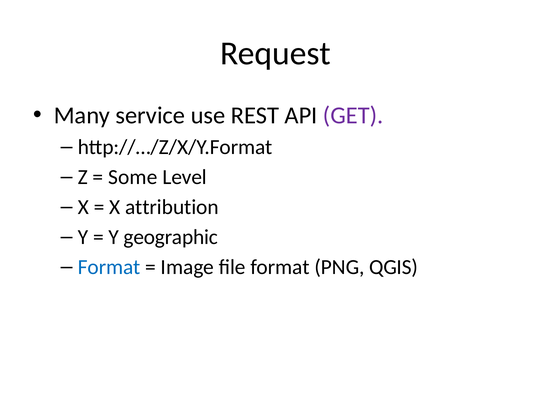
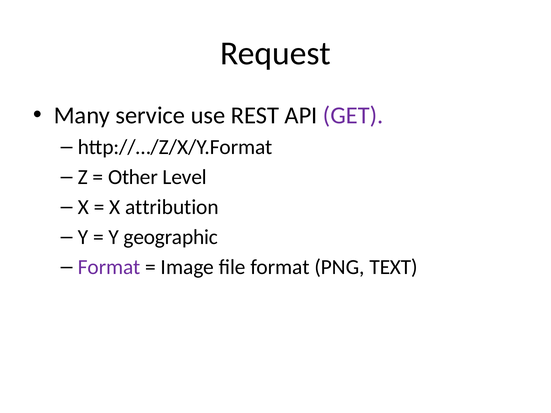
Some: Some -> Other (133, 177)
Format colour: blue -> purple (109, 267)
QGIS: QGIS -> TEXT (394, 267)
